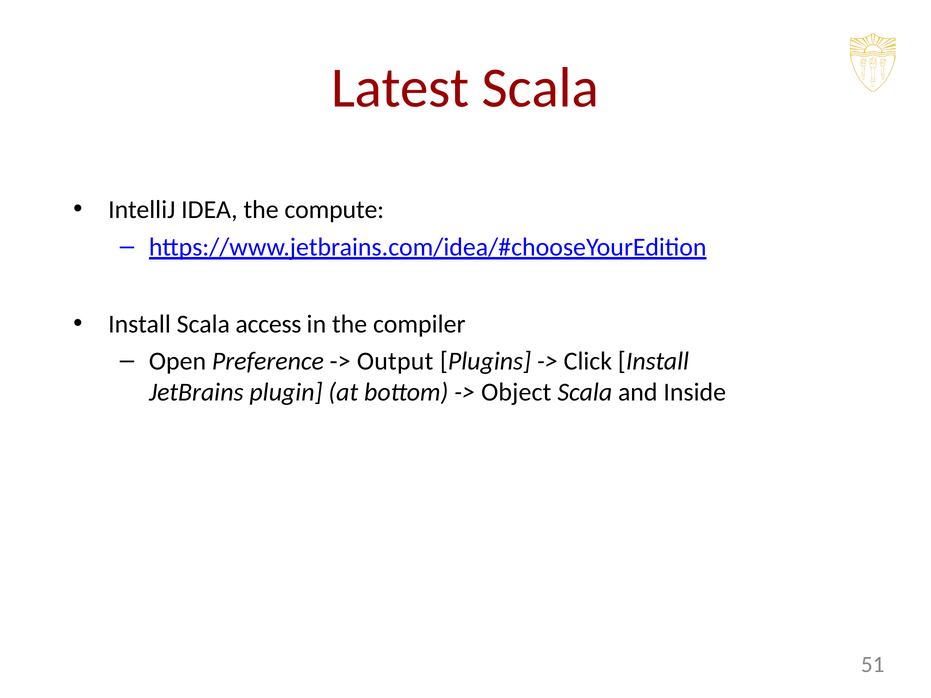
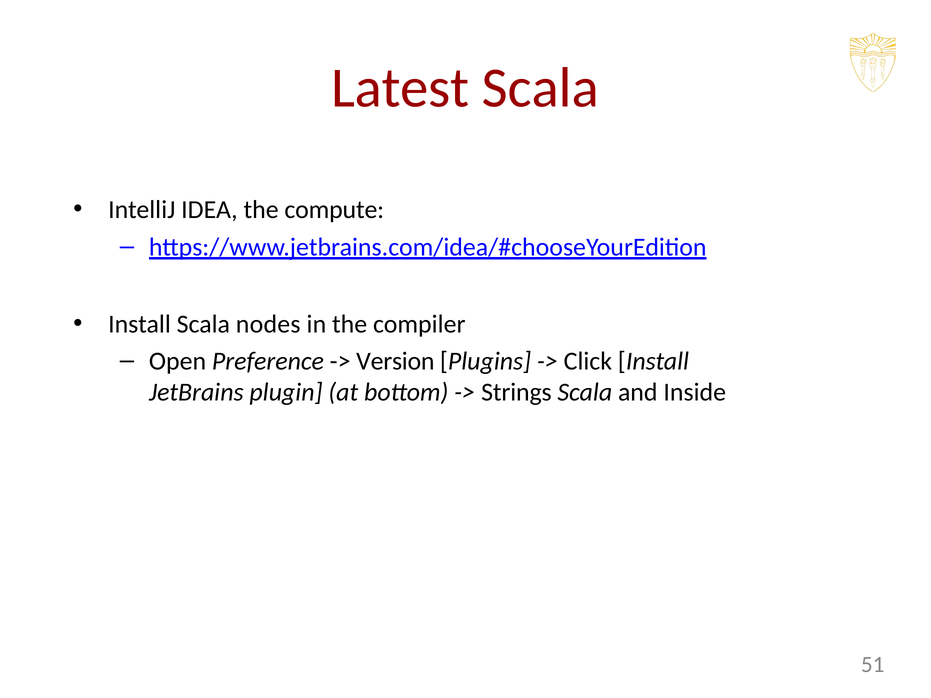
access: access -> nodes (268, 324)
Output: Output -> Version (395, 361)
Object: Object -> Strings (516, 392)
